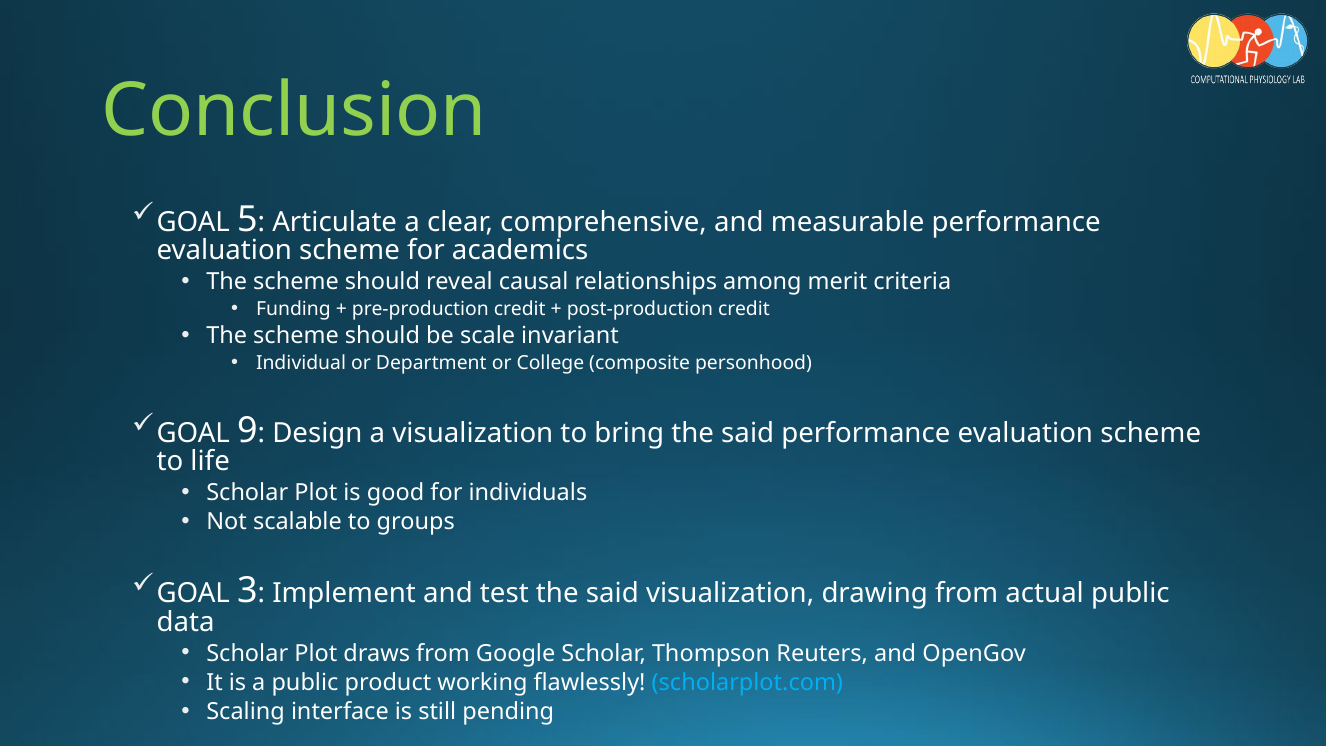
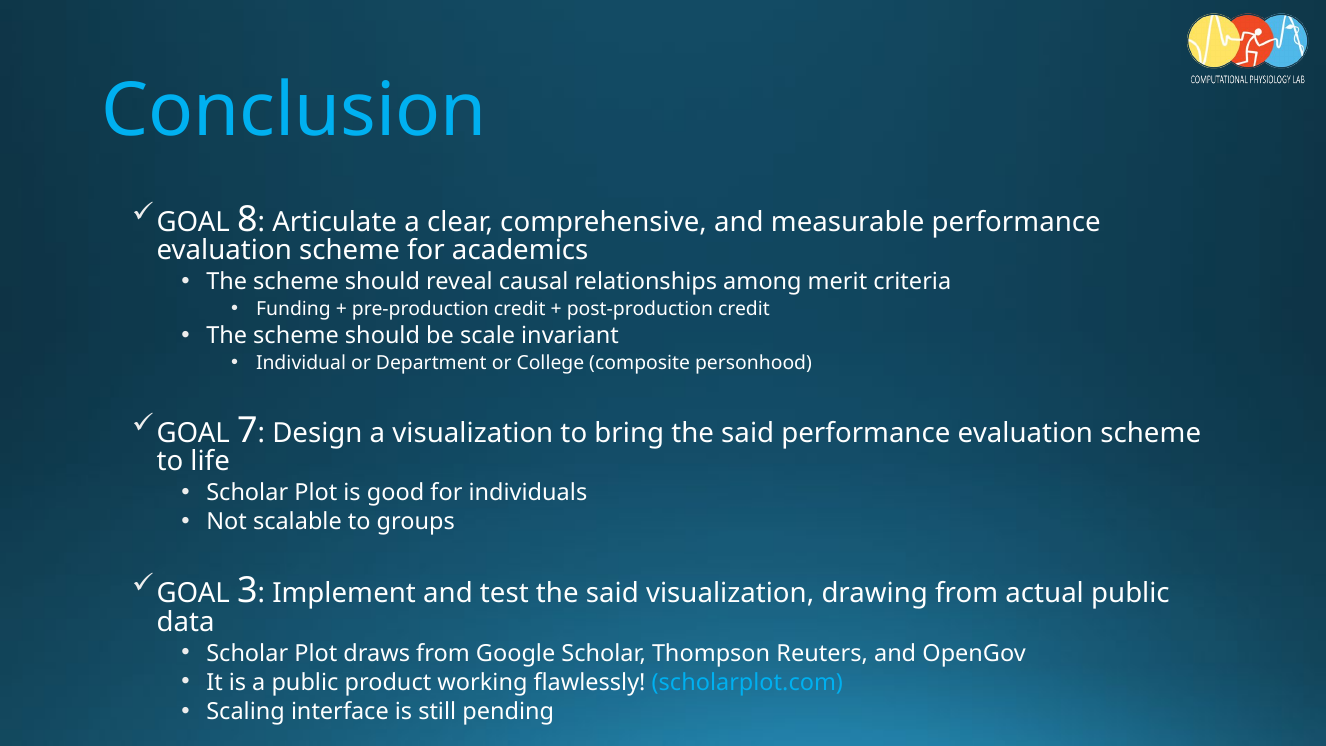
Conclusion colour: light green -> light blue (294, 111)
5: 5 -> 8 (247, 220)
9: 9 -> 7 (247, 430)
